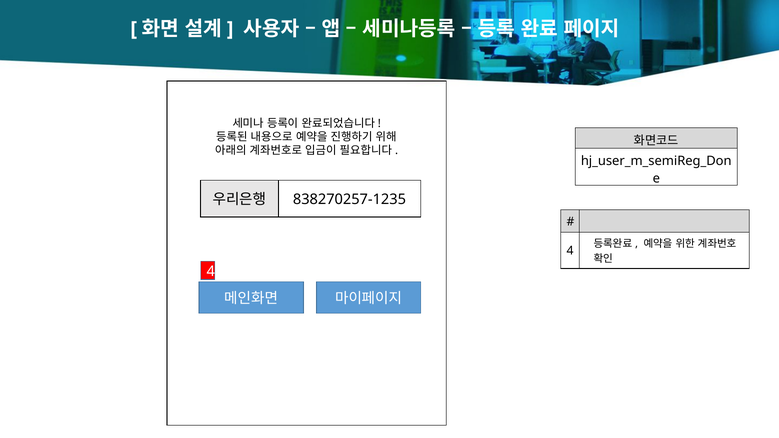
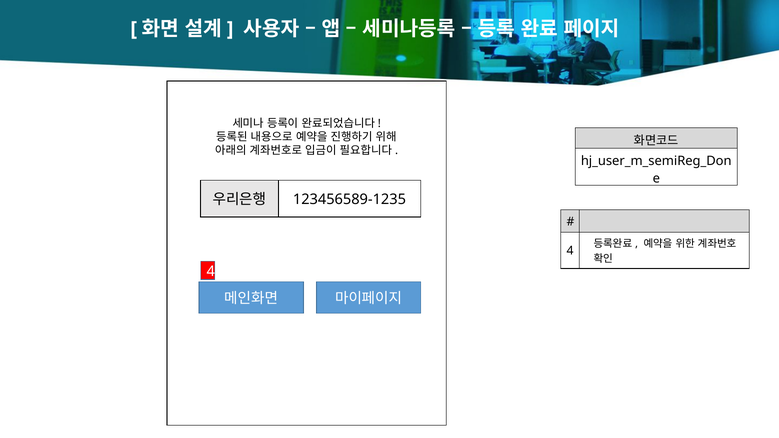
838270257-1235: 838270257-1235 -> 123456589-1235 (349, 200)
